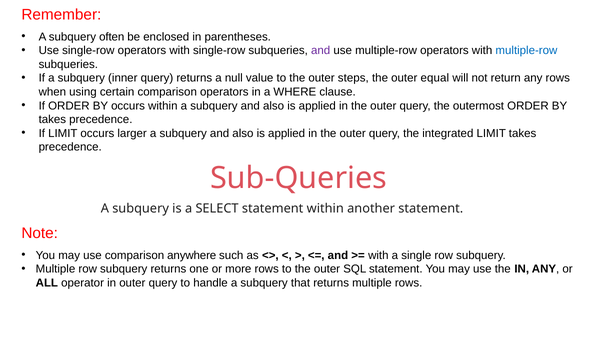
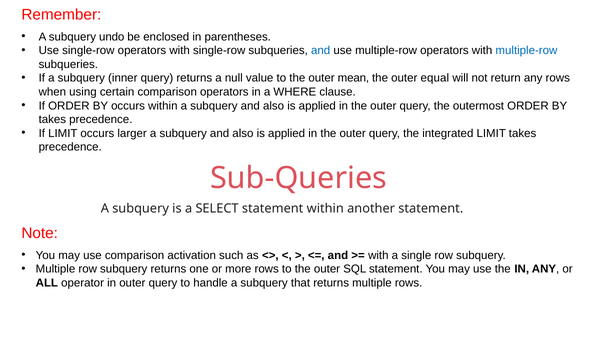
often: often -> undo (112, 37)
and colour: purple -> blue (321, 50)
steps: steps -> mean (353, 78)
anywhere: anywhere -> activation (192, 255)
